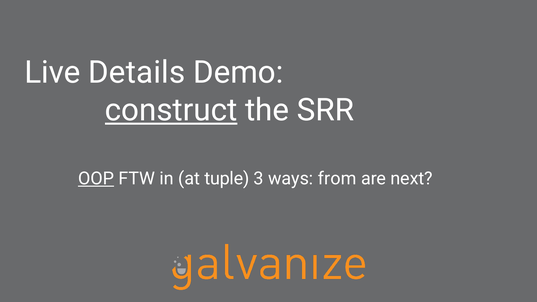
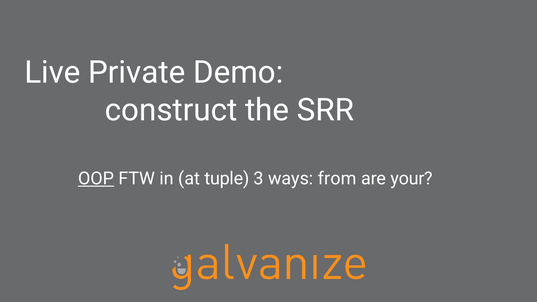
Details: Details -> Private (137, 73)
construct underline: present -> none (171, 110)
next: next -> your (412, 179)
